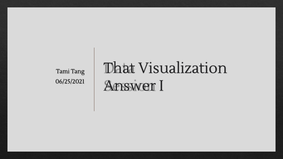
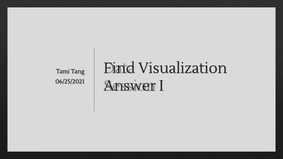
That: That -> Find (119, 68)
